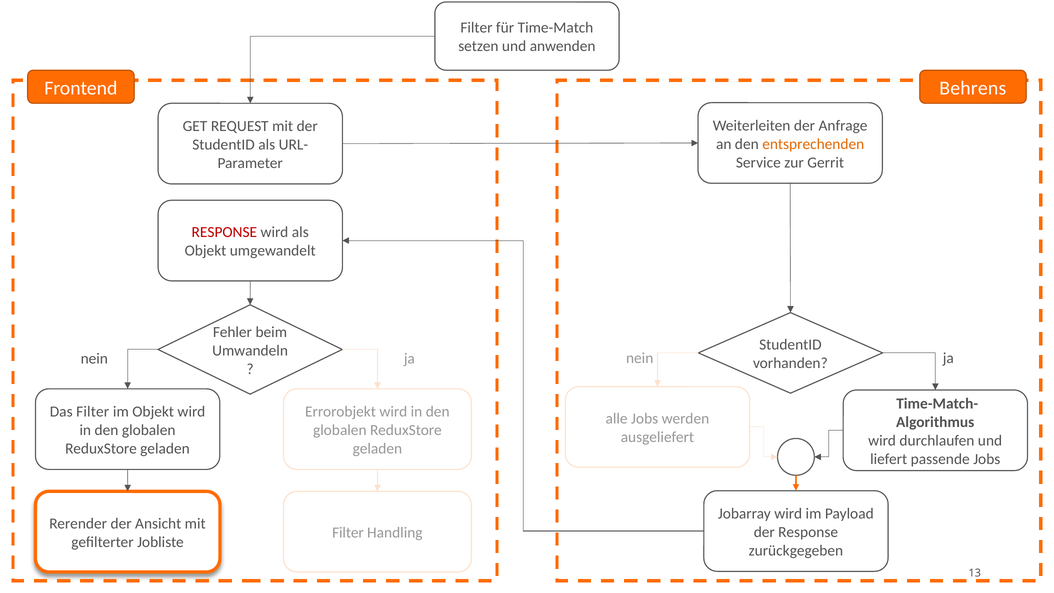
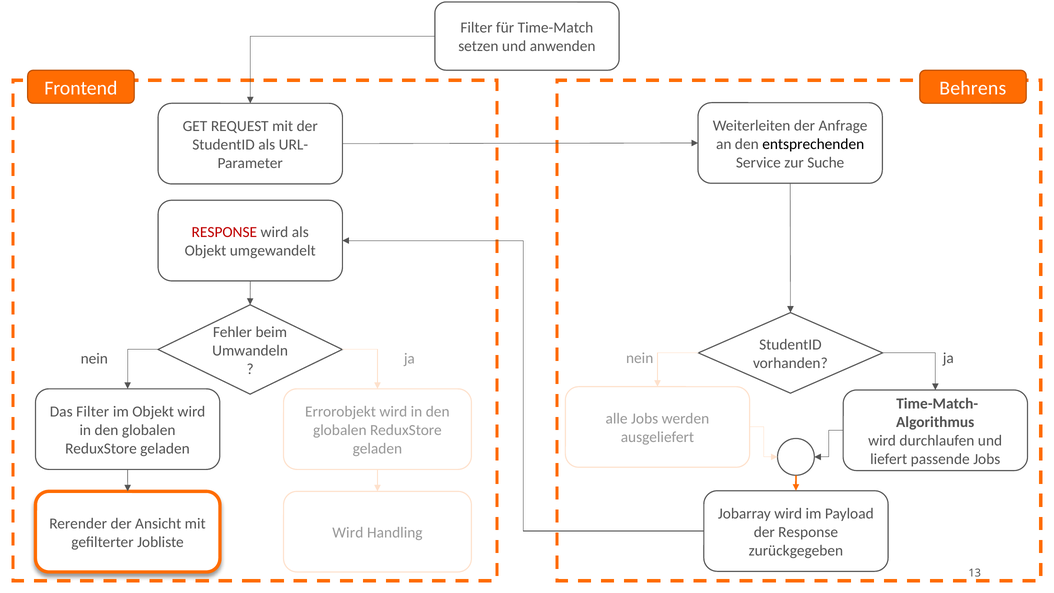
entsprechenden colour: orange -> black (813, 144)
Gerrit: Gerrit -> Suche (826, 162)
Filter: Filter -> Wird (348, 533)
